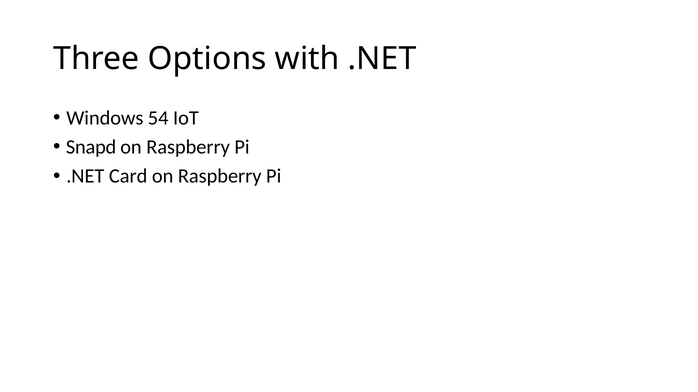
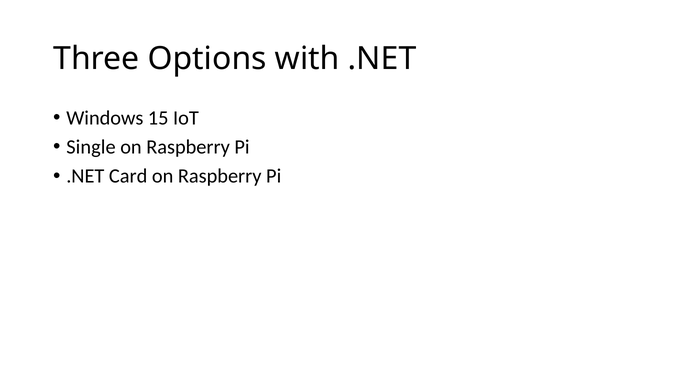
54: 54 -> 15 (158, 118)
Snapd: Snapd -> Single (91, 147)
